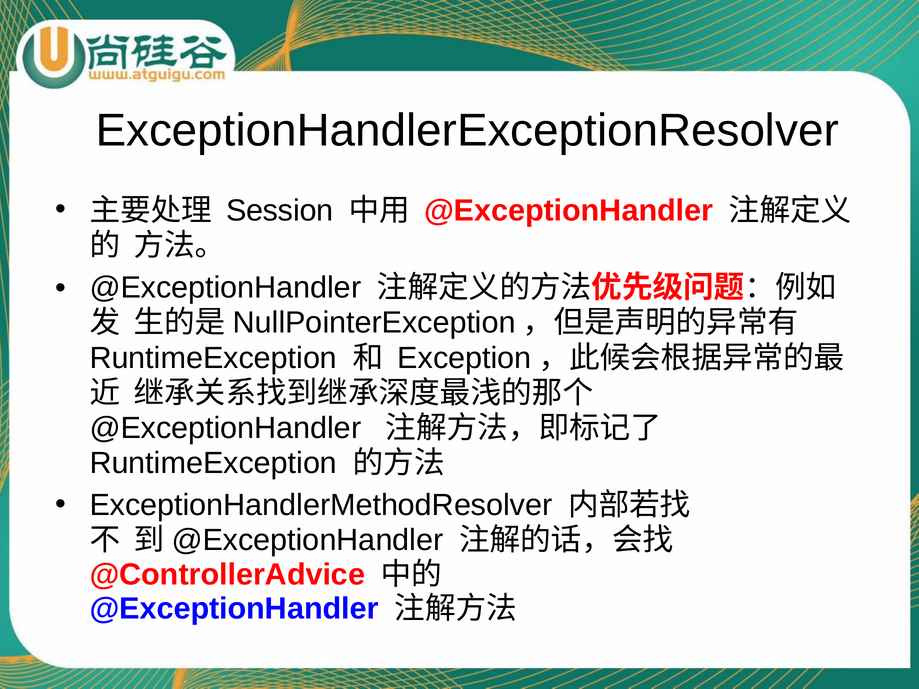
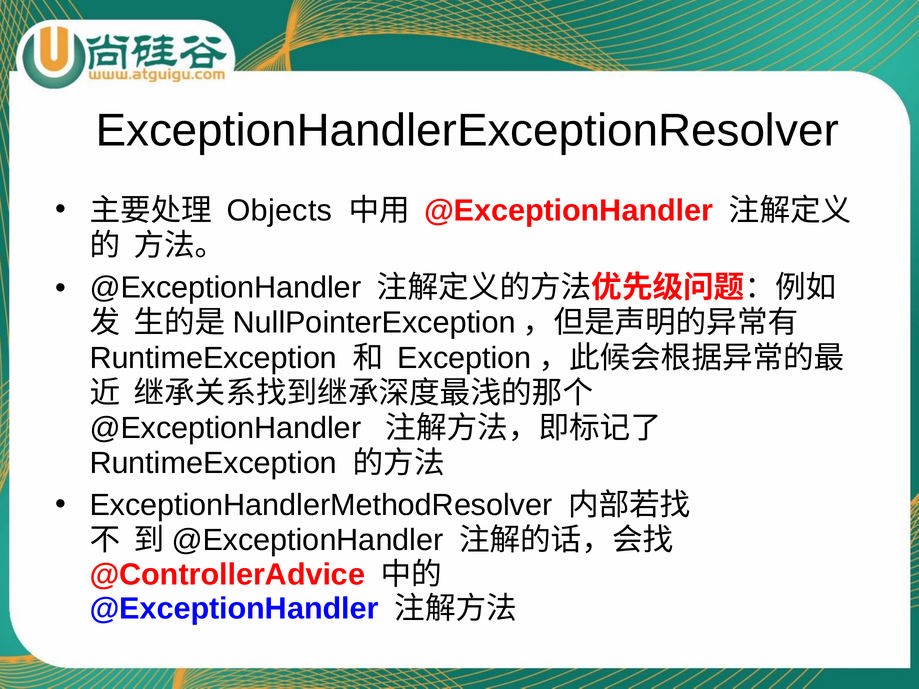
Session: Session -> Objects (279, 211)
